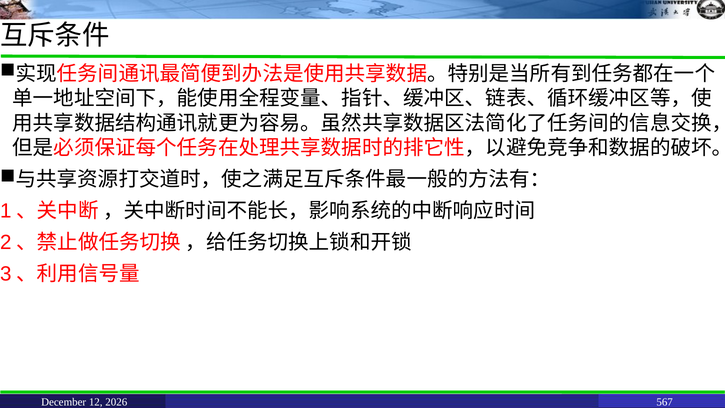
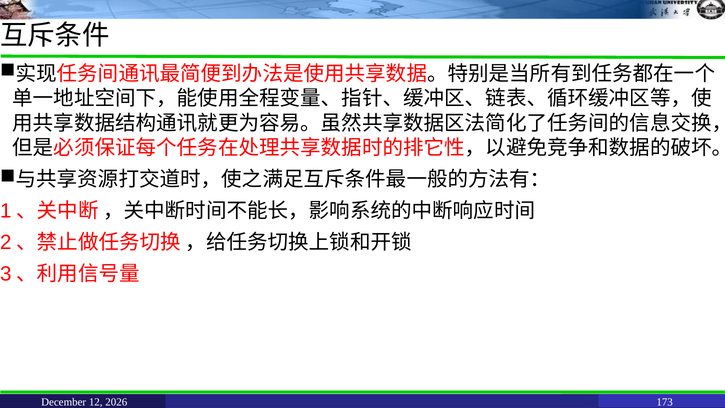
567: 567 -> 173 (665, 402)
